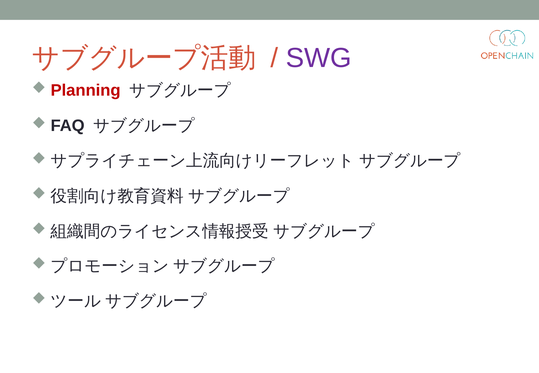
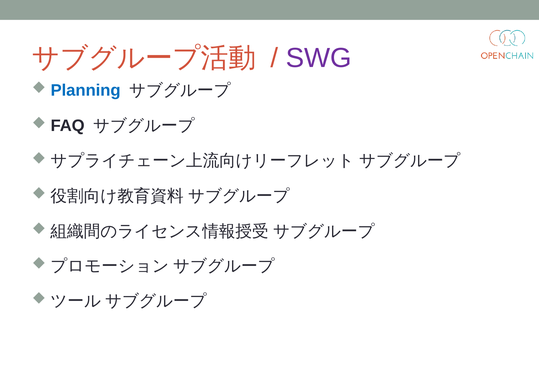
Planning colour: red -> blue (86, 90)
